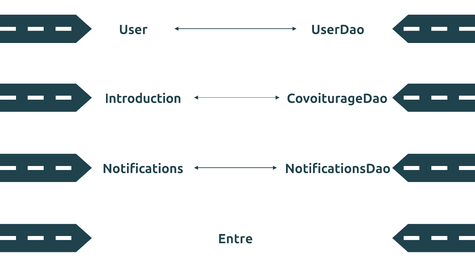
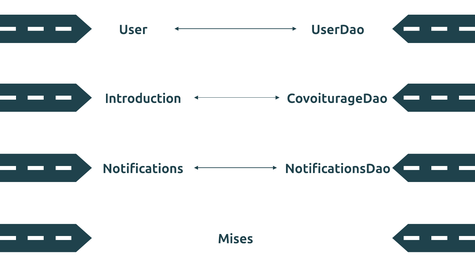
Entre: Entre -> Mises (236, 239)
